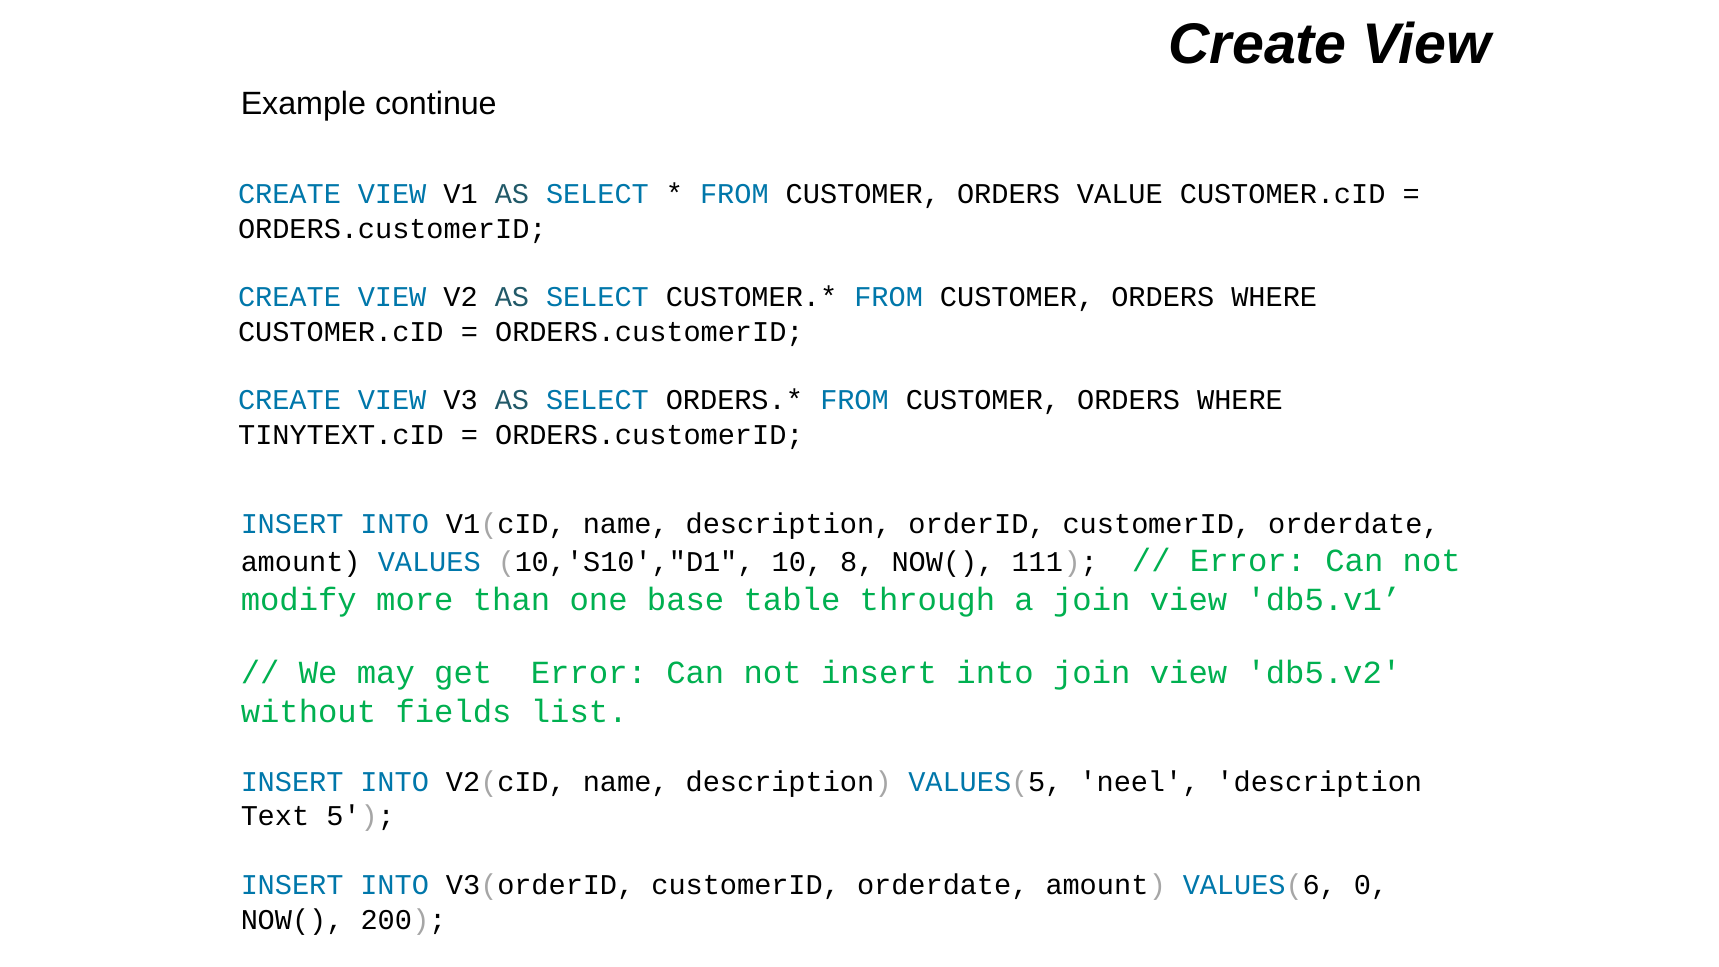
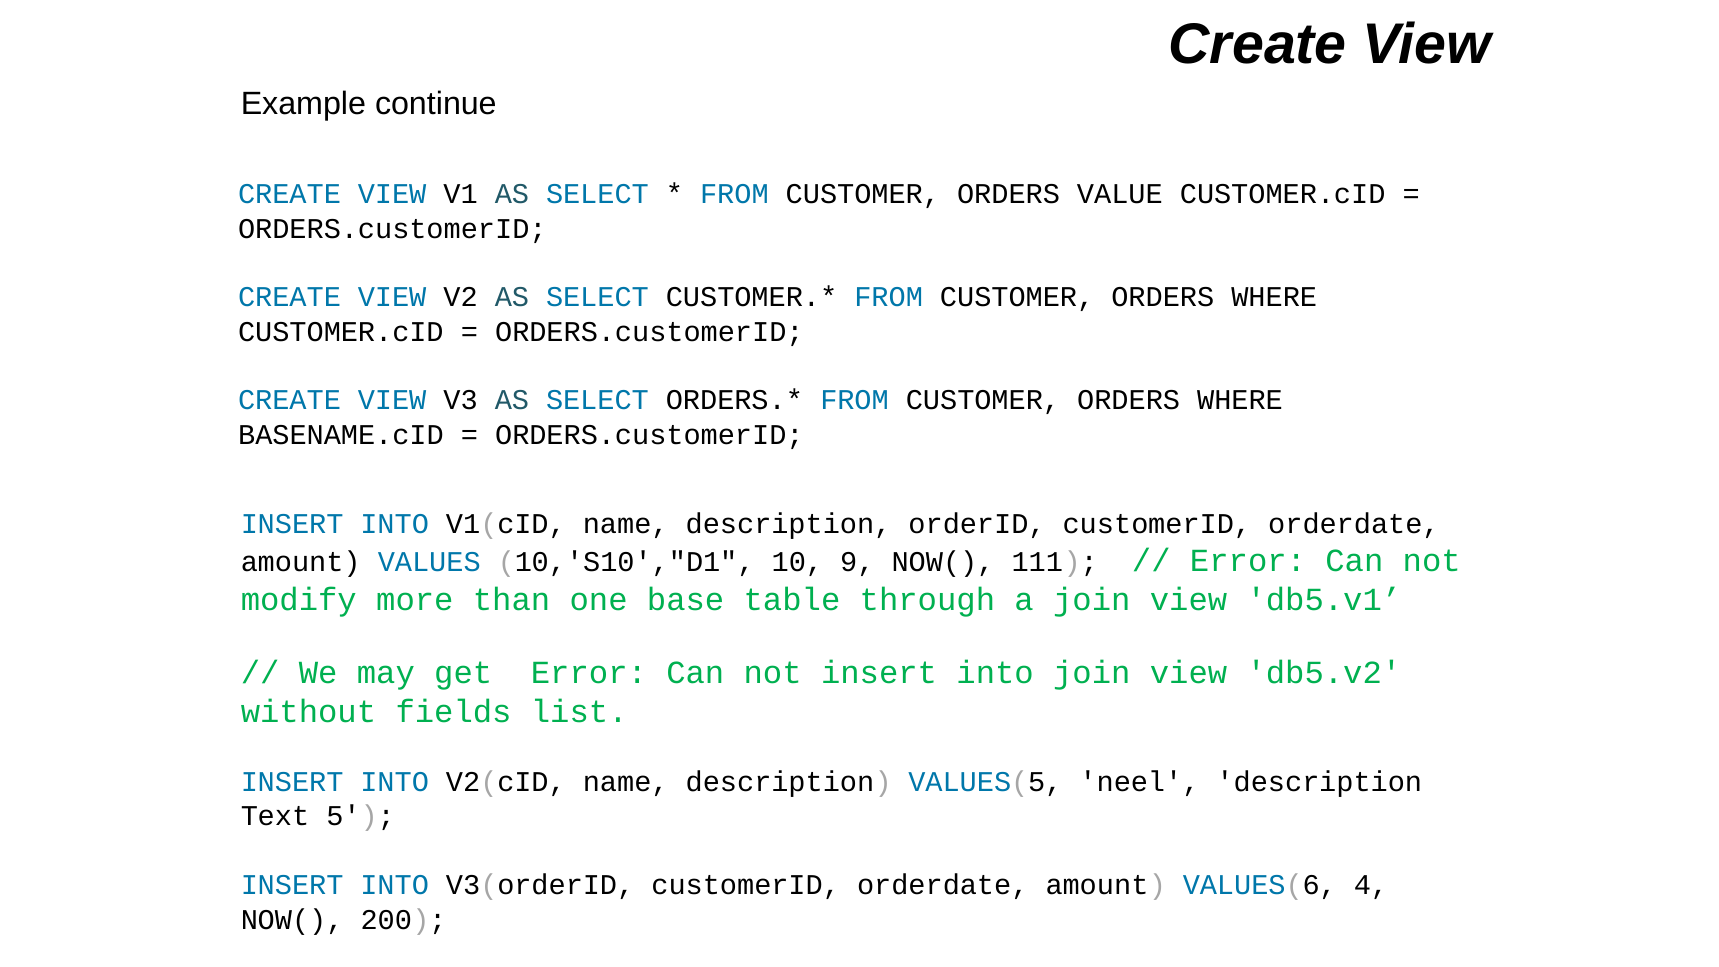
TINYTEXT.cID: TINYTEXT.cID -> BASENAME.cID (341, 435)
8: 8 -> 9 (857, 562)
0: 0 -> 4 (1371, 885)
